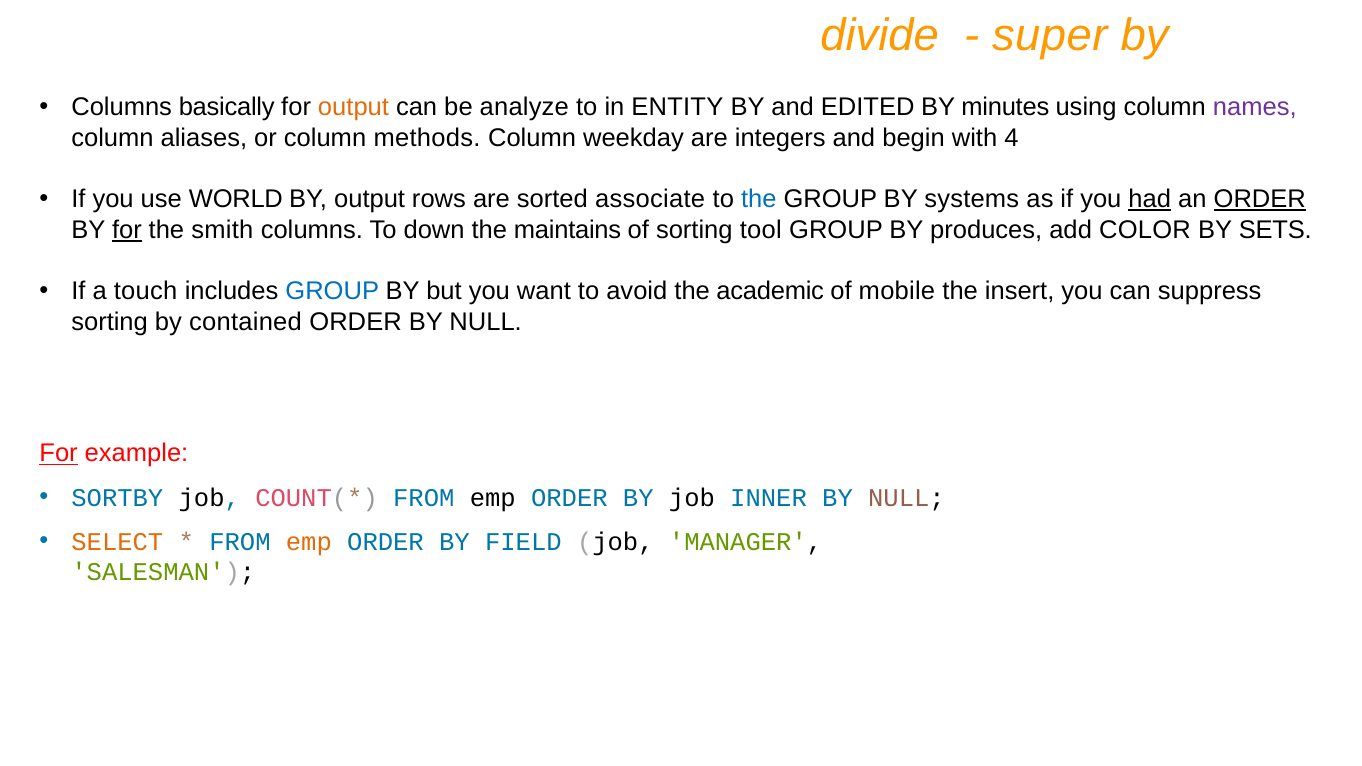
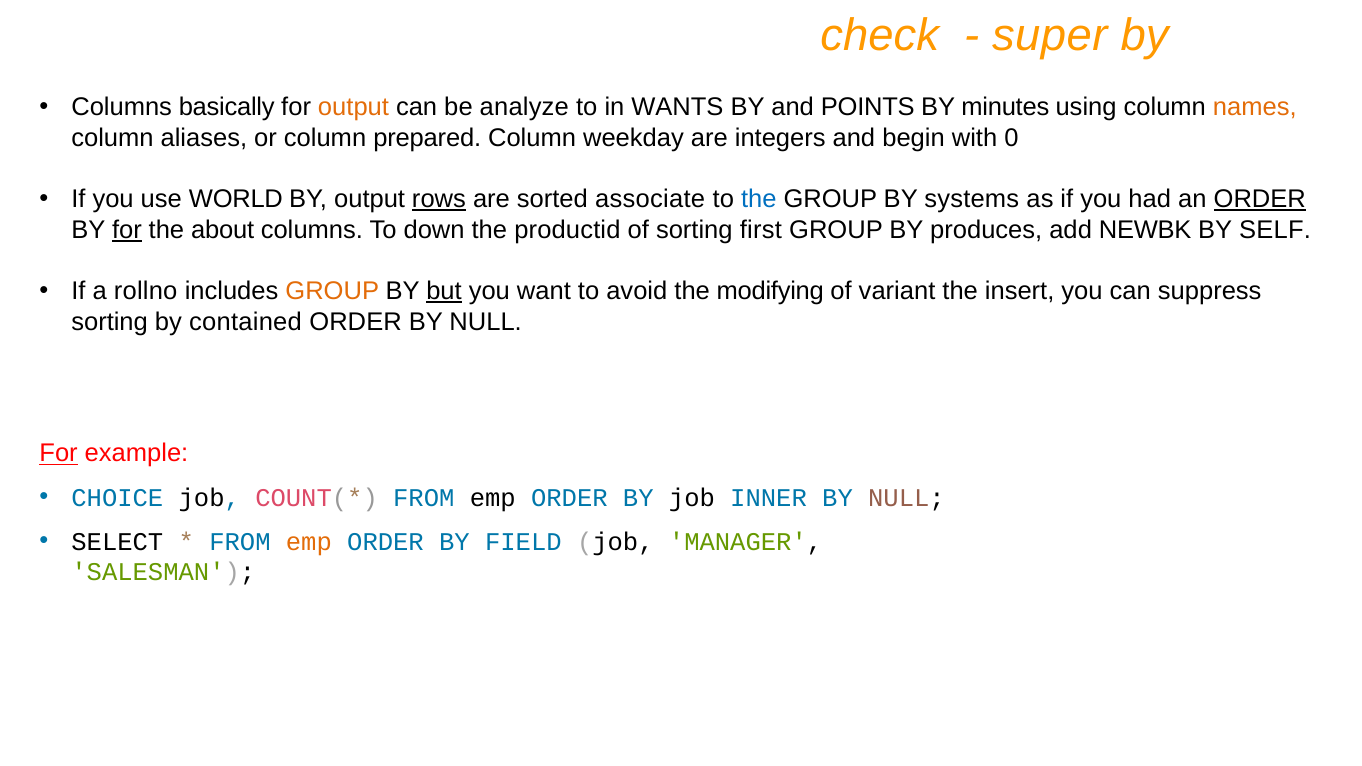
divide: divide -> check (880, 35)
ENTITY: ENTITY -> WANTS (677, 107)
EDITED: EDITED -> POINTS (868, 107)
names colour: purple -> orange (1255, 107)
methods: methods -> prepared (427, 138)
4: 4 -> 0 (1011, 138)
rows underline: none -> present (439, 199)
had underline: present -> none (1150, 199)
smith: smith -> about (223, 230)
maintains: maintains -> productid (567, 230)
tool: tool -> first (761, 230)
COLOR: COLOR -> NEWBK (1145, 230)
SETS: SETS -> SELF (1275, 230)
touch: touch -> rollno (146, 291)
GROUP colour: blue -> orange (332, 291)
but underline: none -> present (444, 291)
academic: academic -> modifying (770, 291)
mobile: mobile -> variant (897, 291)
SORTBY: SORTBY -> CHOICE (117, 498)
SELECT colour: orange -> black (117, 542)
